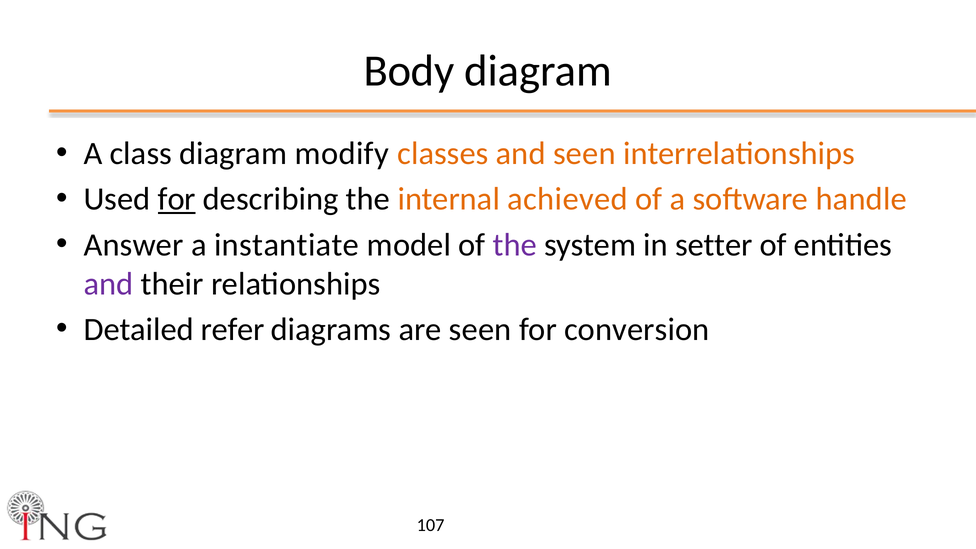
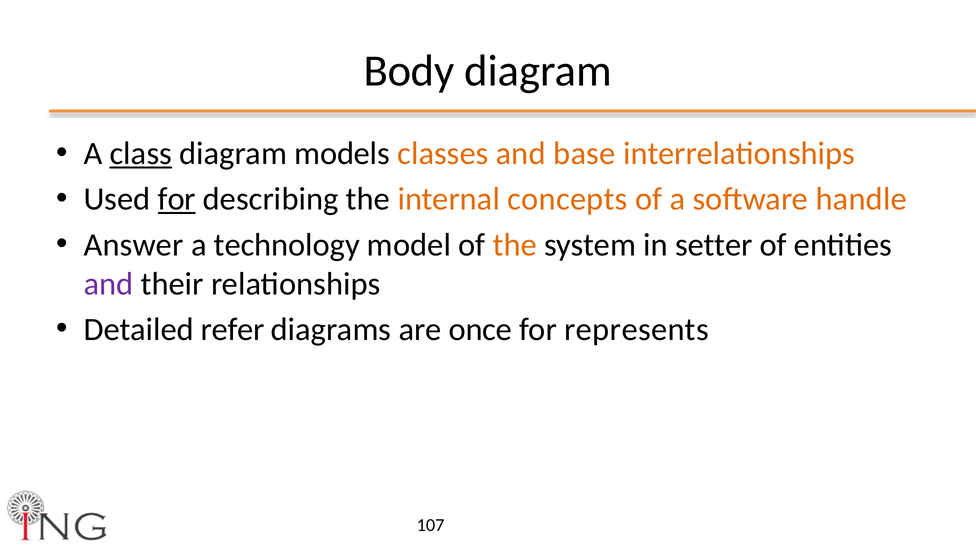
class underline: none -> present (141, 154)
modify: modify -> models (342, 154)
and seen: seen -> base (584, 154)
achieved: achieved -> concepts (568, 199)
instantiate: instantiate -> technology (287, 245)
the colour: purple -> orange (515, 245)
are seen: seen -> once (480, 329)
conversion: conversion -> represents (637, 329)
